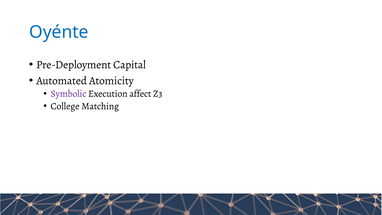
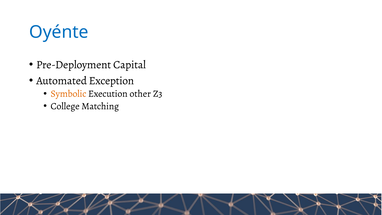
Atomicity: Atomicity -> Exception (111, 81)
Symbolic colour: purple -> orange (68, 94)
affect: affect -> other (140, 94)
